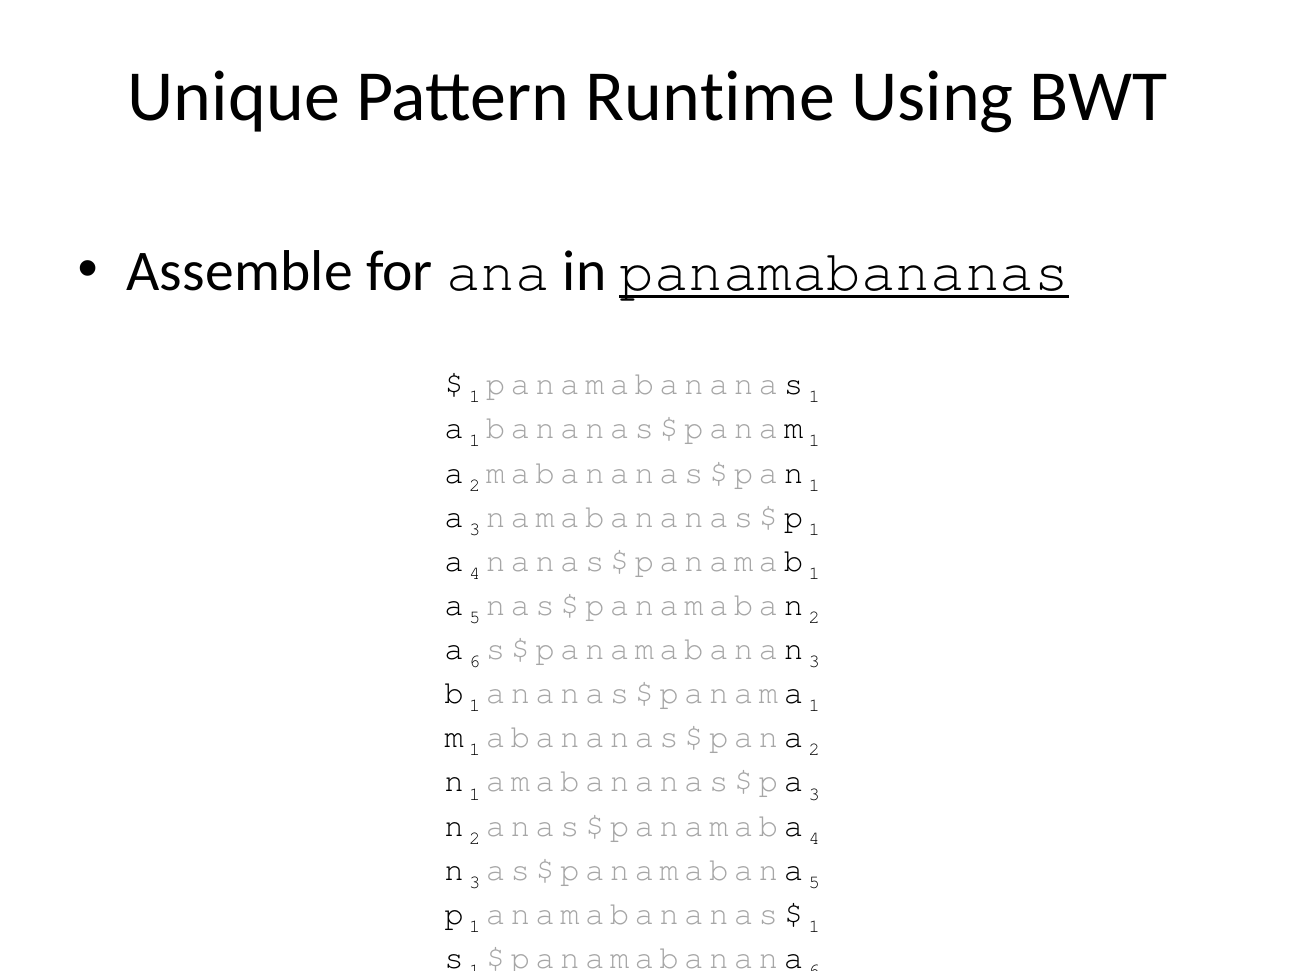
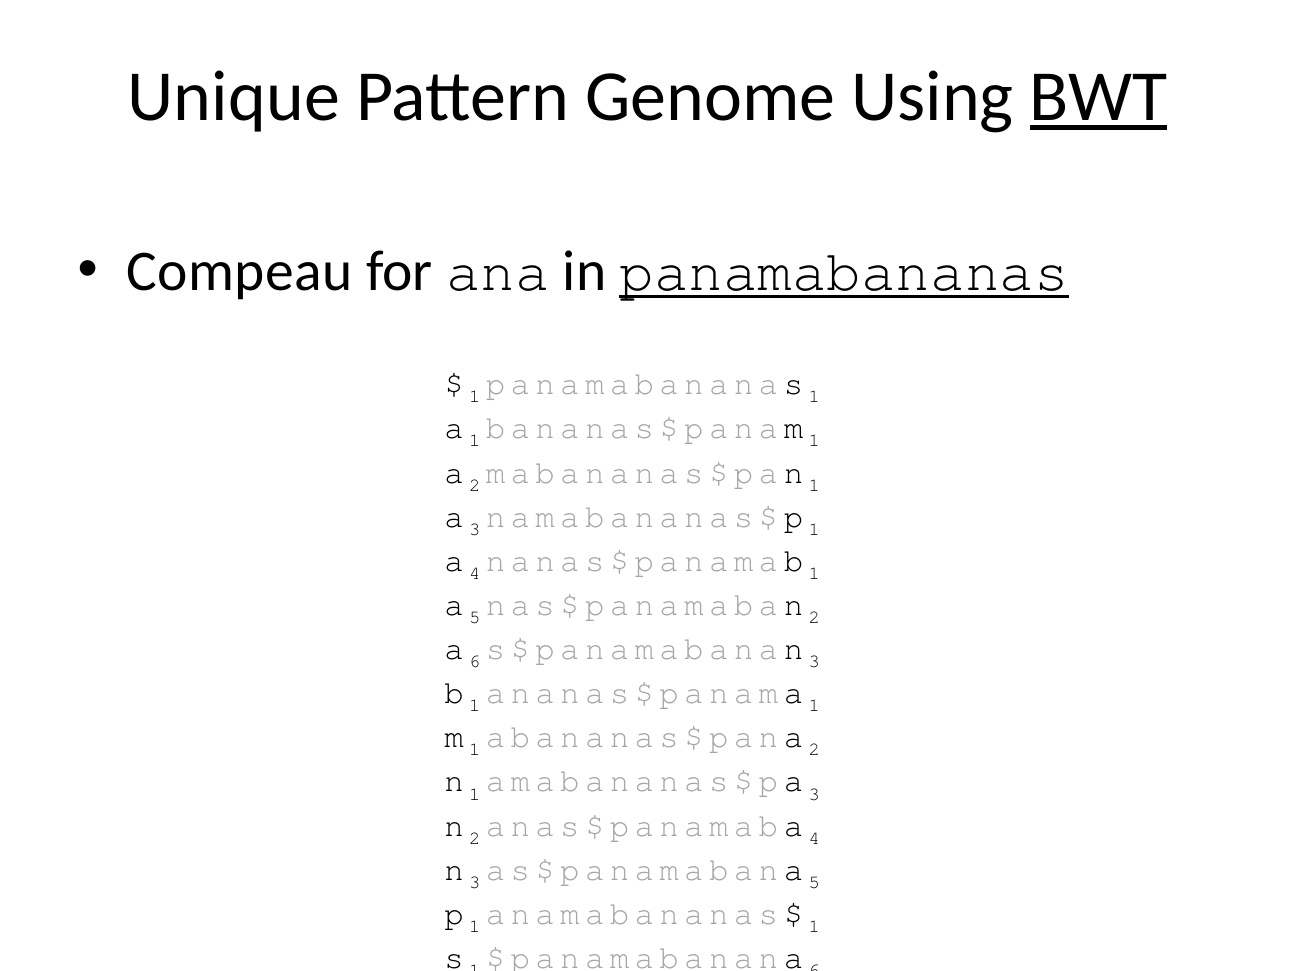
Runtime: Runtime -> Genome (710, 97)
BWT underline: none -> present (1099, 97)
Assemble: Assemble -> Compeau (240, 272)
